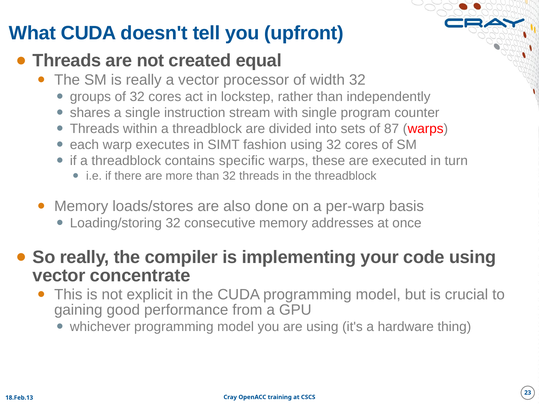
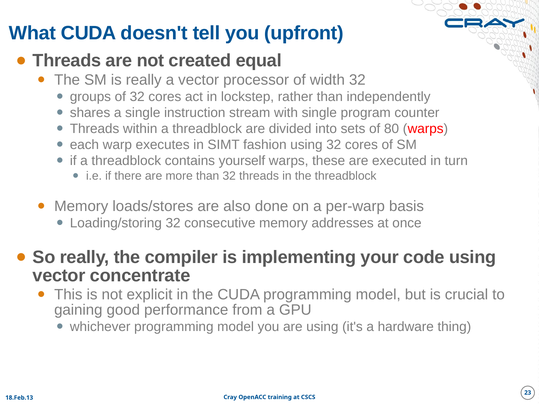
87: 87 -> 80 (392, 129)
specific: specific -> yourself (242, 161)
